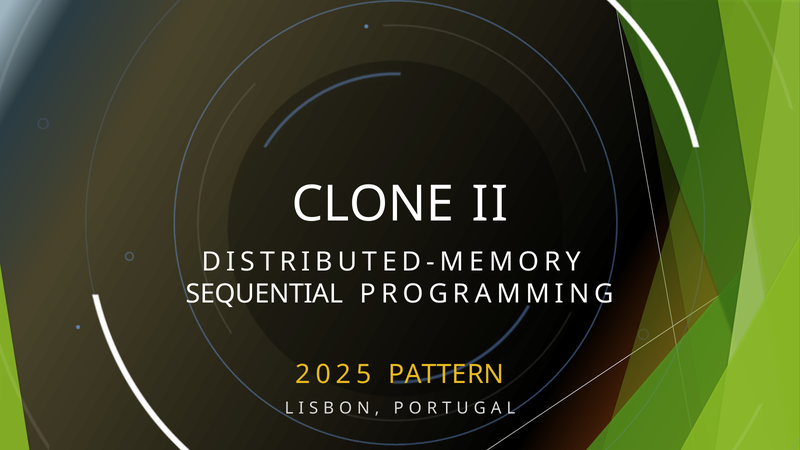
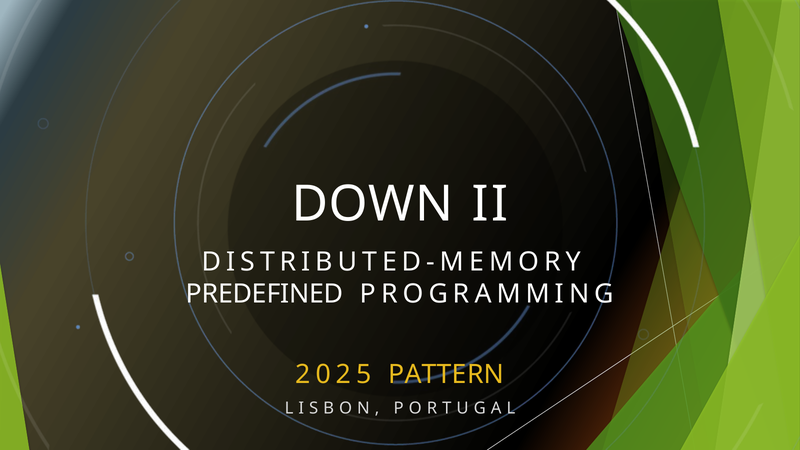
CLONE: CLONE -> DOWN (372, 204)
SEQUENTIAL: SEQUENTIAL -> PREDEFINED (265, 294)
